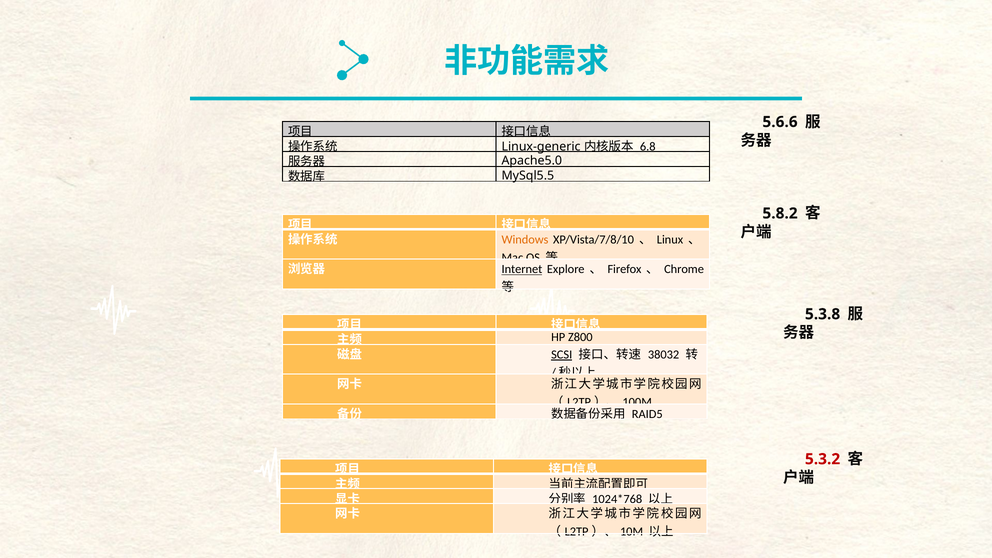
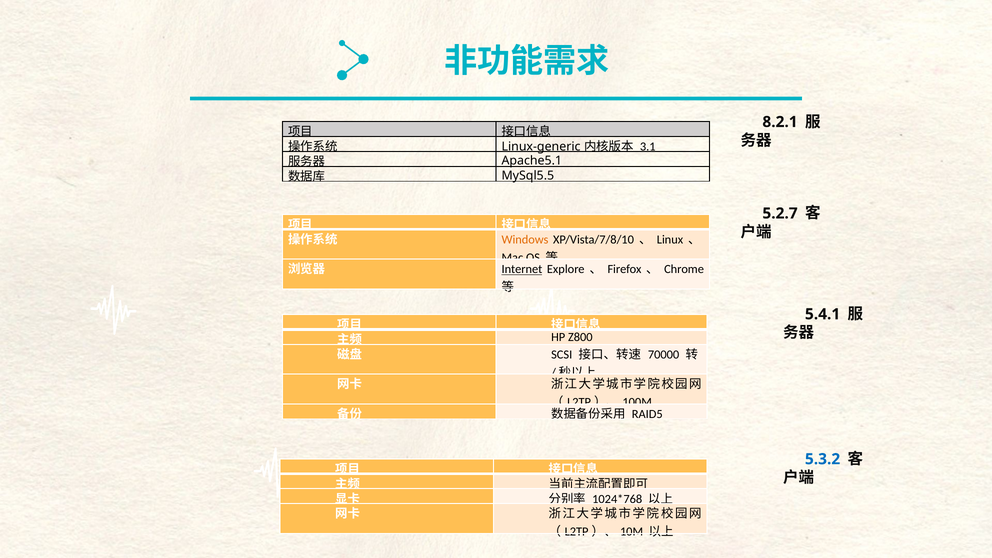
5.6.6: 5.6.6 -> 8.2.1 (780, 122)
6.8: 6.8 -> 3.1 (648, 147)
Apache5.0: Apache5.0 -> Apache5.1 (532, 161)
5.8.2: 5.8.2 -> 5.2.7 (780, 213)
5.3.8: 5.3.8 -> 5.4.1 (823, 314)
SCSI underline: present -> none (562, 355)
38032: 38032 -> 70000 (664, 355)
5.3.2 colour: red -> blue (823, 459)
